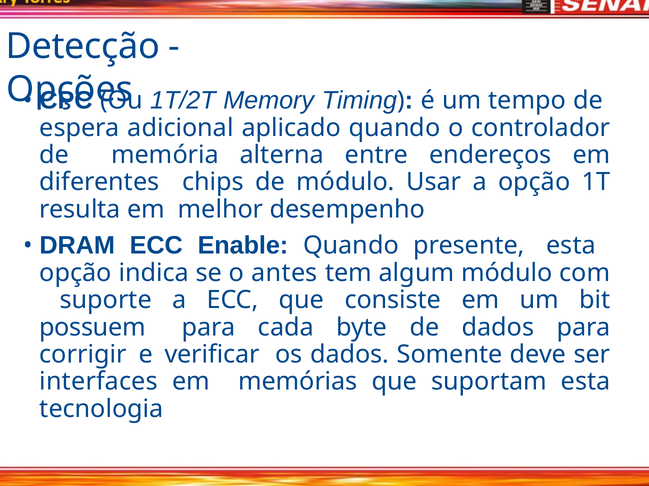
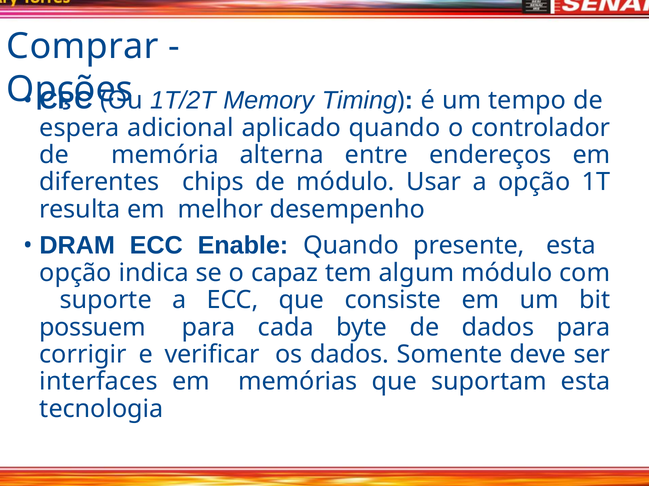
Detecção: Detecção -> Comprar (83, 46)
antes: antes -> capaz (285, 273)
